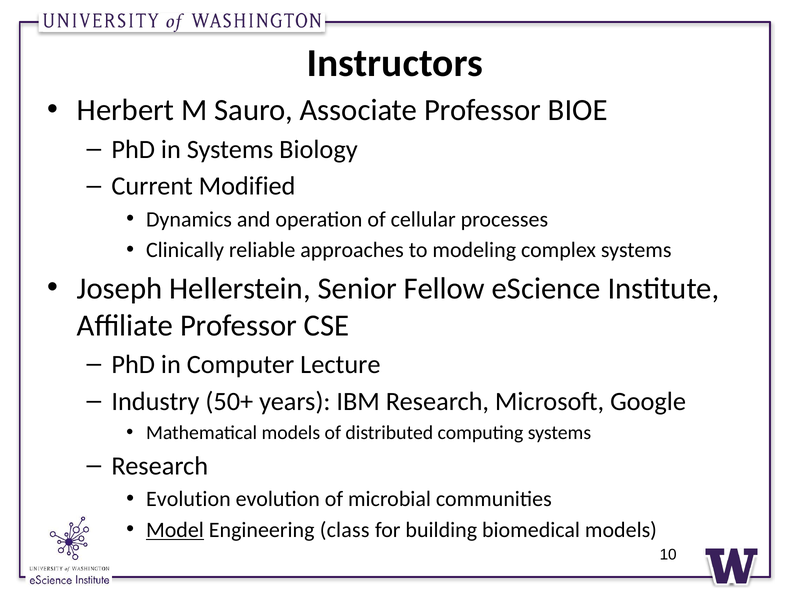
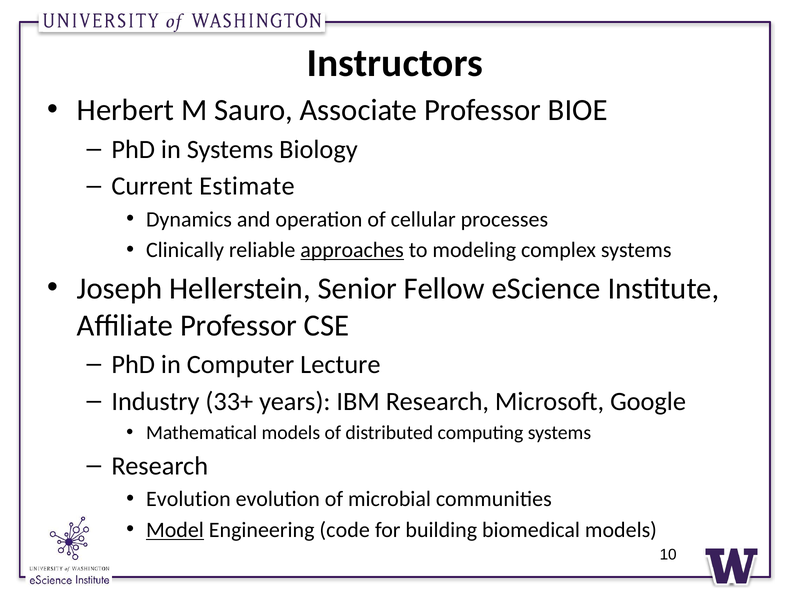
Modified: Modified -> Estimate (247, 186)
approaches underline: none -> present (352, 250)
50+: 50+ -> 33+ (229, 401)
class: class -> code (345, 530)
